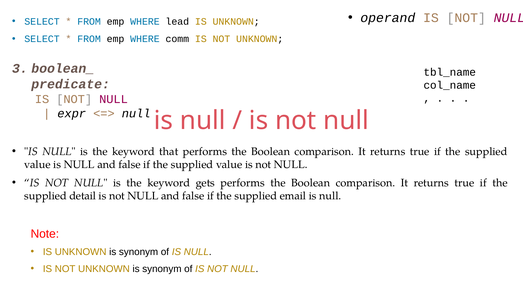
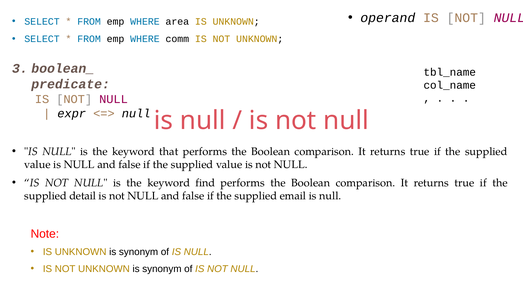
lead: lead -> area (177, 21)
gets: gets -> find (205, 183)
